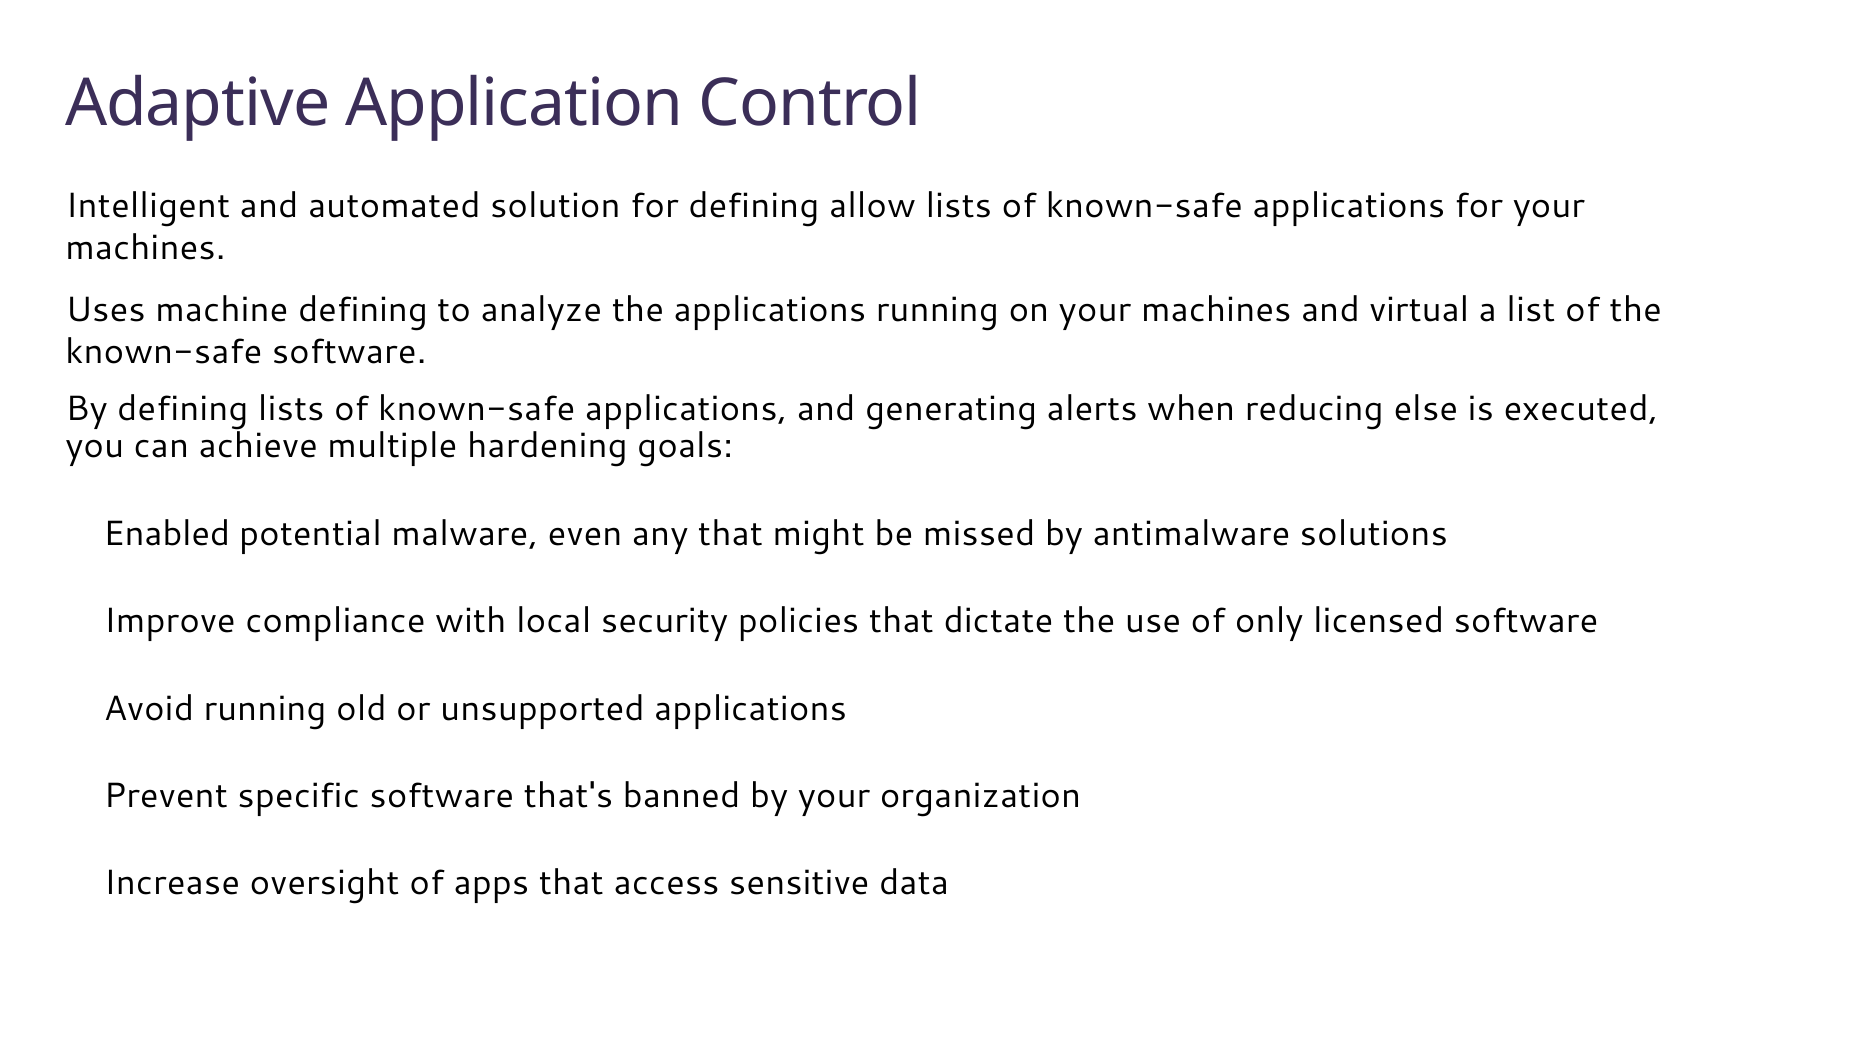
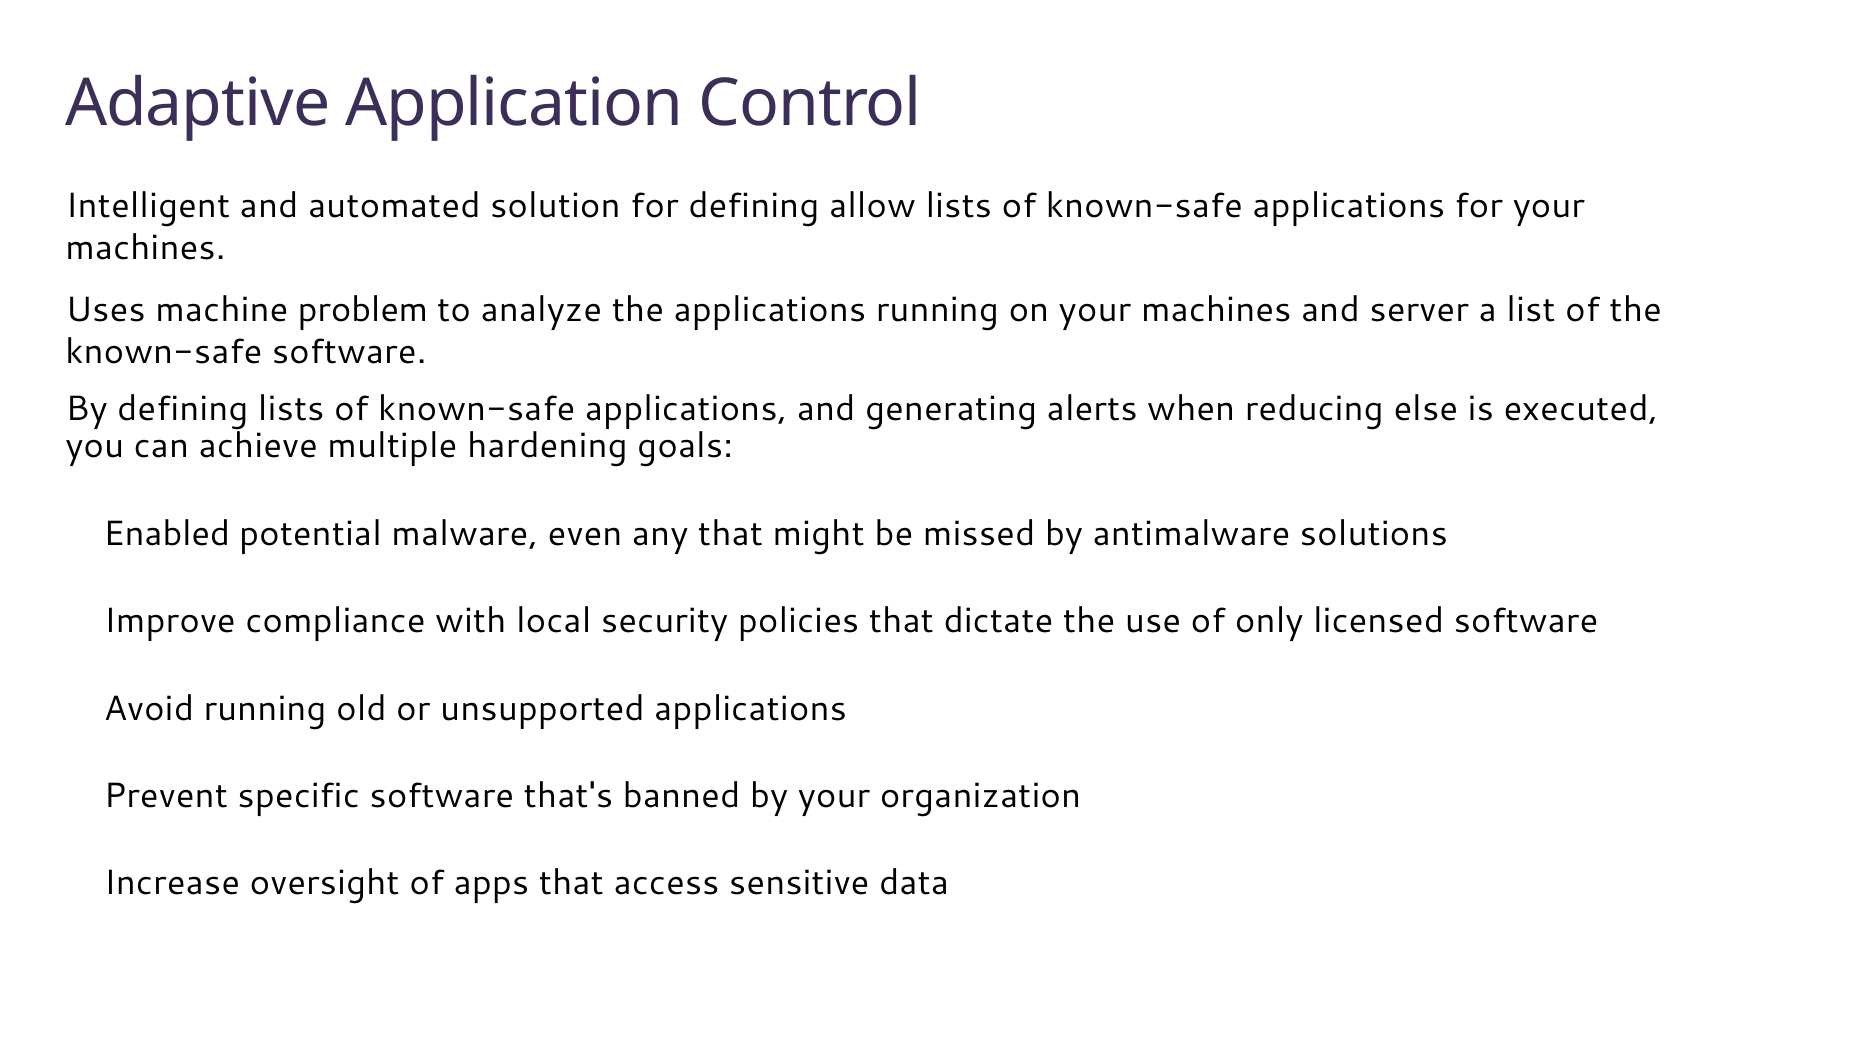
machine defining: defining -> problem (363, 310)
virtual: virtual -> server (1419, 310)
